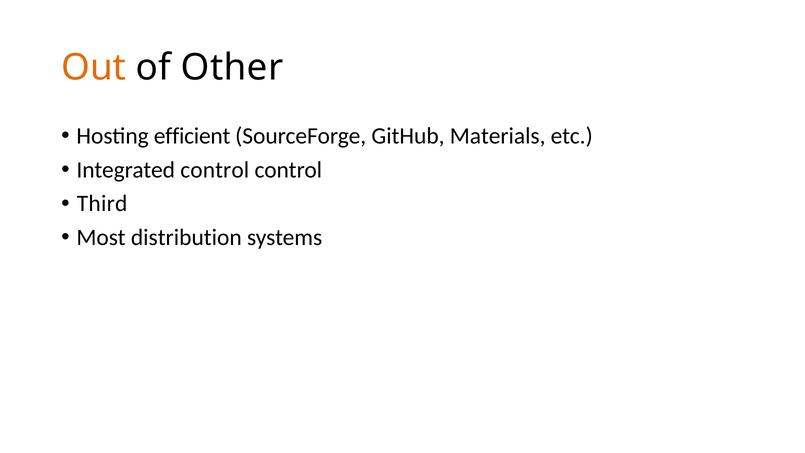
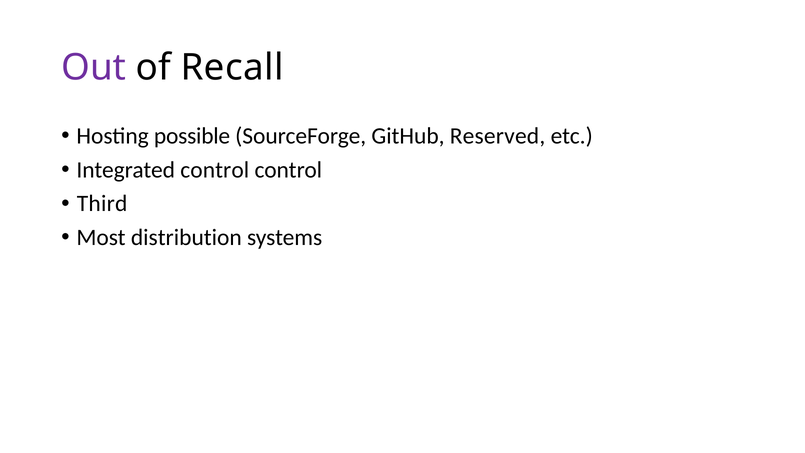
Out colour: orange -> purple (94, 68)
Other: Other -> Recall (232, 68)
efficient: efficient -> possible (192, 136)
Materials: Materials -> Reserved (498, 136)
